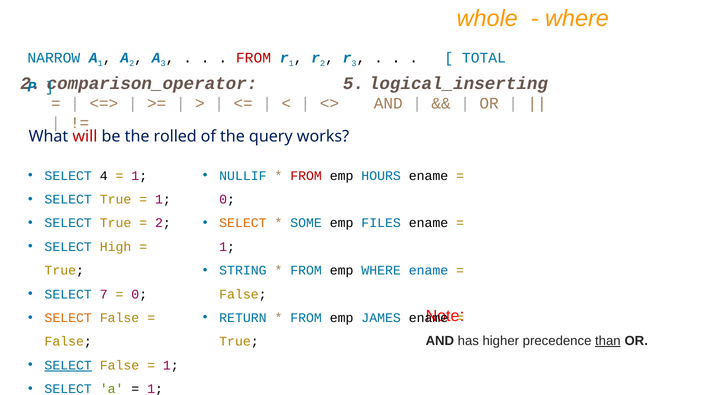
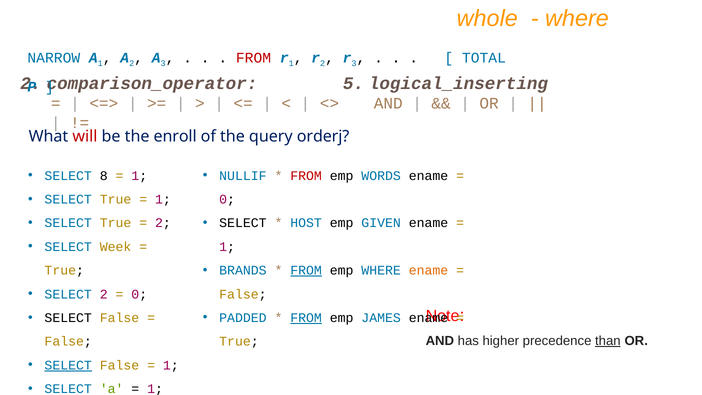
rolled: rolled -> enroll (175, 136)
works: works -> orderj (323, 136)
4: 4 -> 8 (104, 176)
HOURS: HOURS -> WORDS (381, 176)
SELECT colour: orange -> black (243, 223)
SOME: SOME -> HOST (306, 223)
FILES: FILES -> GIVEN (381, 223)
High: High -> Week (116, 247)
STRING: STRING -> BRANDS (243, 270)
FROM underline: none -> present (306, 270)
ename colour: blue -> orange (429, 270)
SELECT 7: 7 -> 2 (104, 294)
SELECT colour: orange -> black (68, 318)
RETURN: RETURN -> PADDED (243, 318)
FROM underline: none -> present (306, 318)
